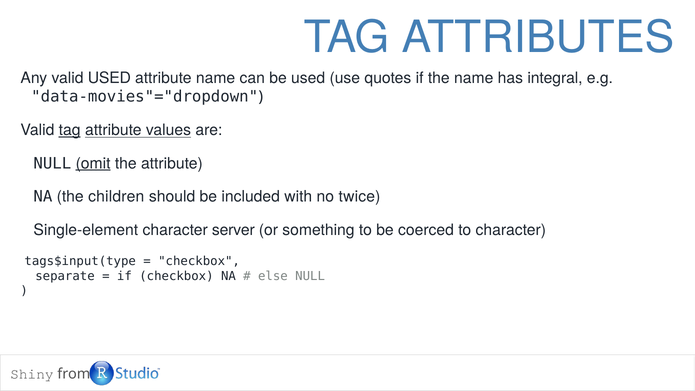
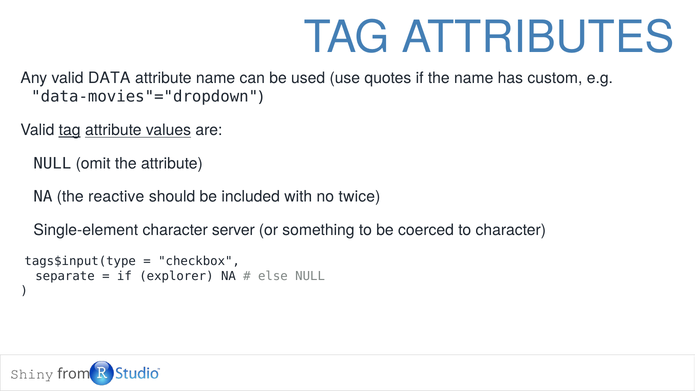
valid USED: USED -> DATA (109, 78)
integral: integral -> custom (555, 78)
omit underline: present -> none (93, 163)
children: children -> reactive (116, 197)
if checkbox: checkbox -> explorer (176, 276)
